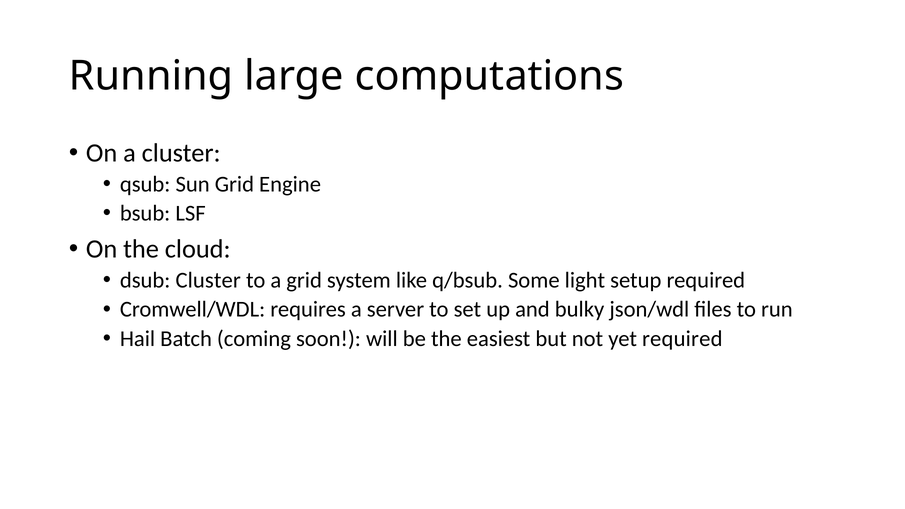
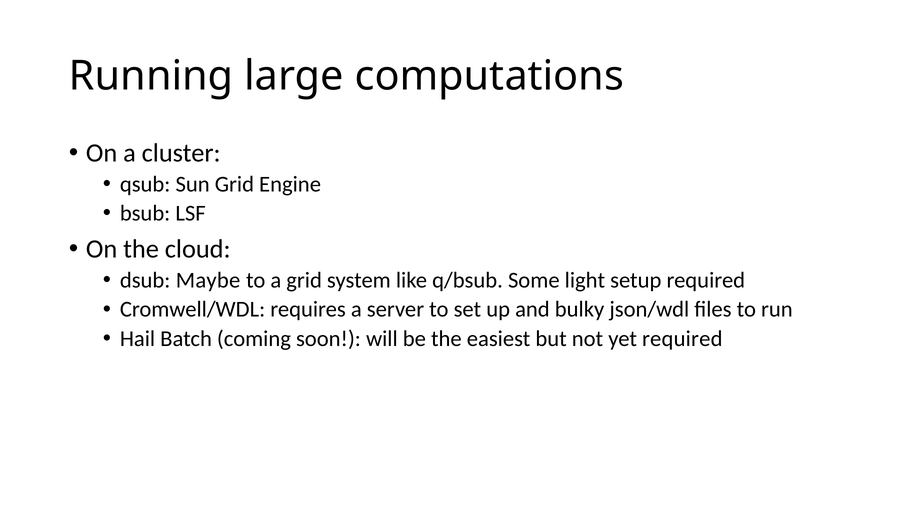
dsub Cluster: Cluster -> Maybe (208, 280)
